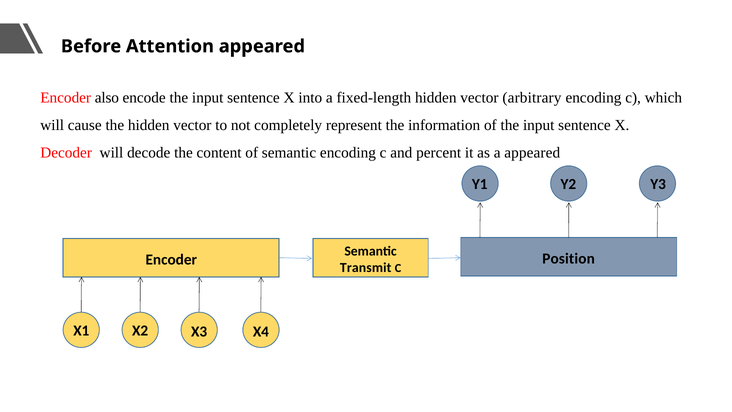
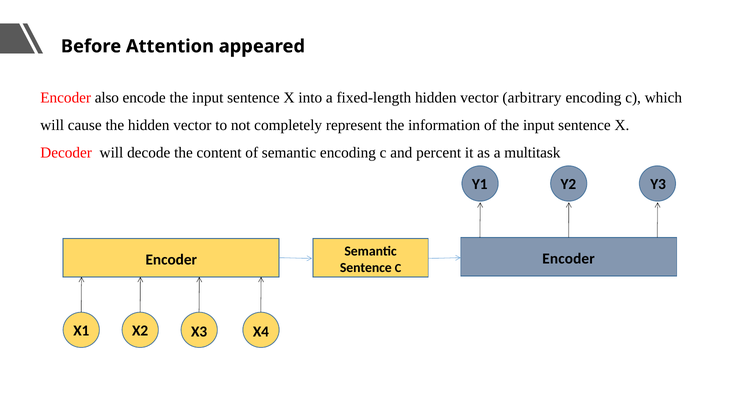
a appeared: appeared -> multitask (532, 152)
Position: Position -> Encoder (569, 259)
Transmit: Transmit -> Sentence (366, 268)
